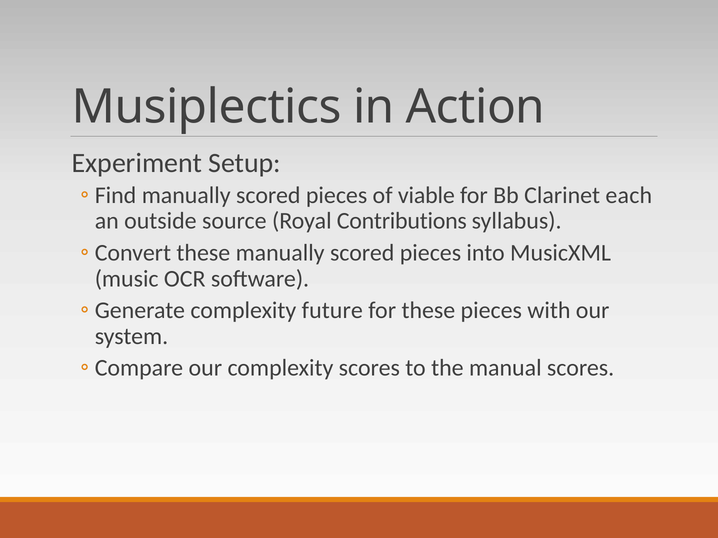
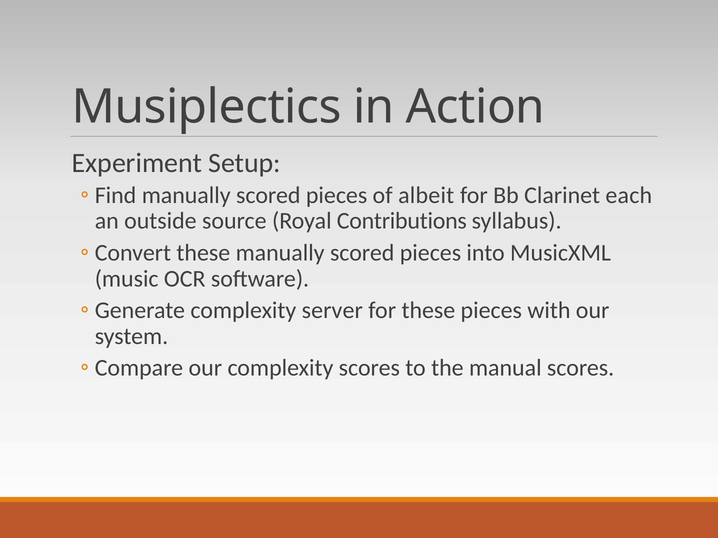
viable: viable -> albeit (426, 195)
future: future -> server (332, 311)
